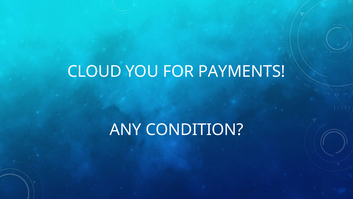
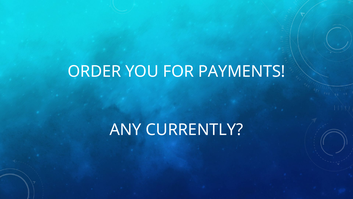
CLOUD: CLOUD -> ORDER (94, 71)
CONDITION: CONDITION -> CURRENTLY (194, 130)
